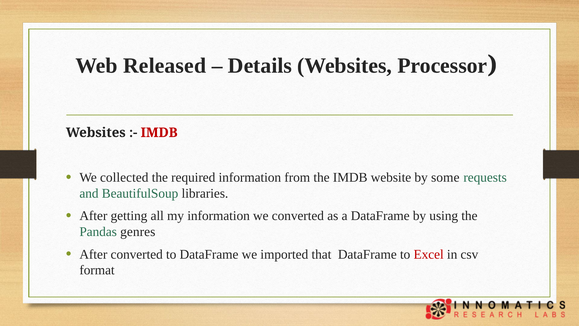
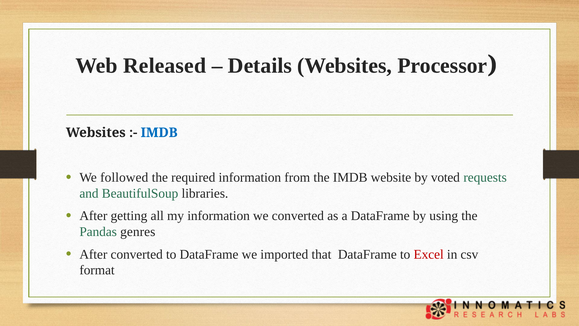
IMDB colour: red -> blue (159, 132)
collected: collected -> followed (124, 177)
some: some -> voted (445, 177)
